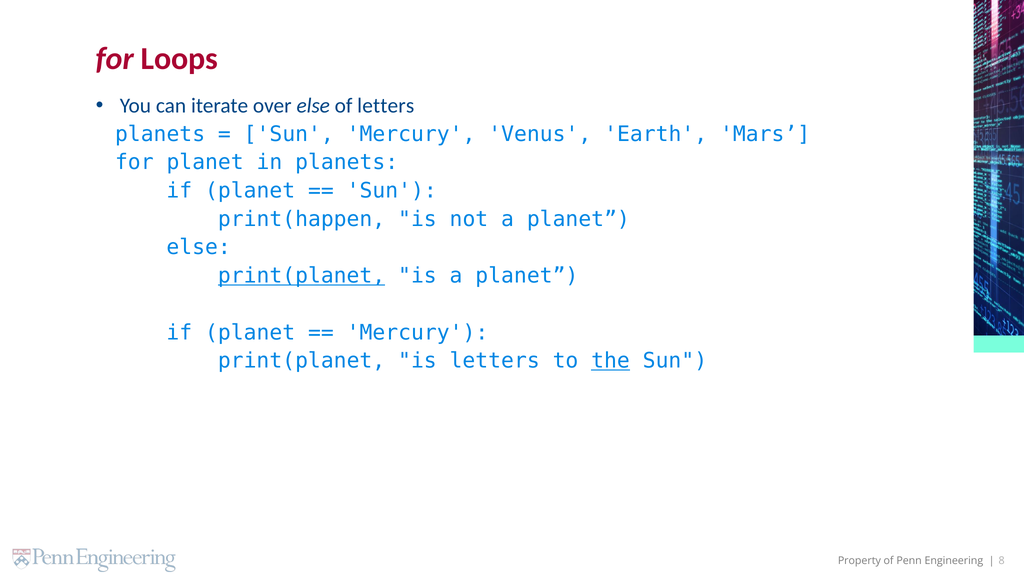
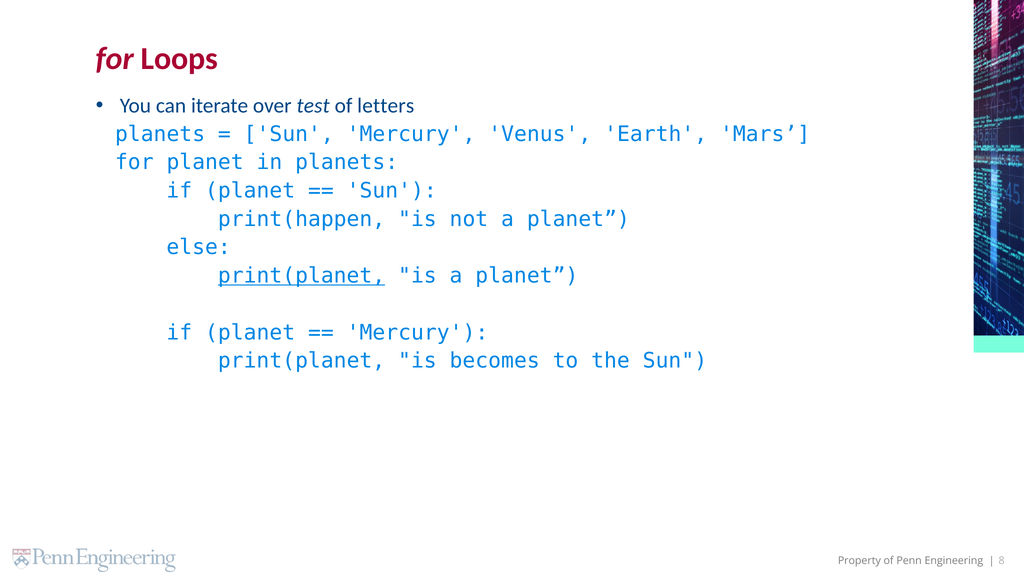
over else: else -> test (313, 106)
is letters: letters -> becomes (495, 361)
the underline: present -> none (611, 361)
